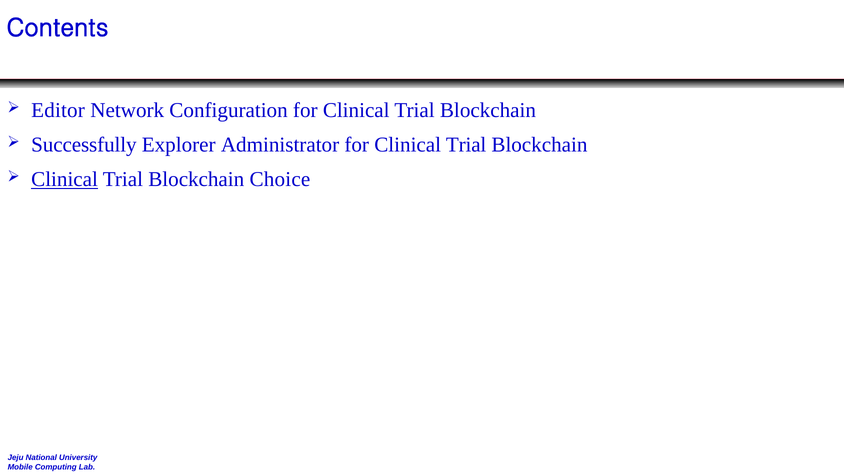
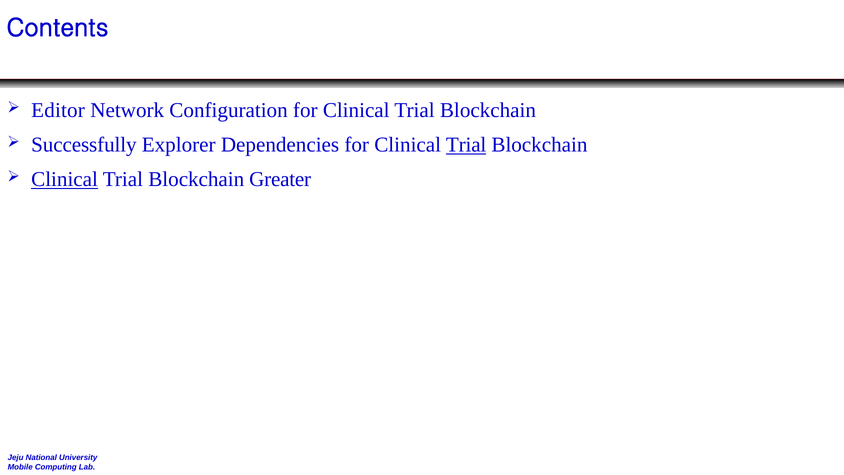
Administrator: Administrator -> Dependencies (280, 145)
Trial underline: none -> present (466, 145)
Choice: Choice -> Greater (280, 179)
